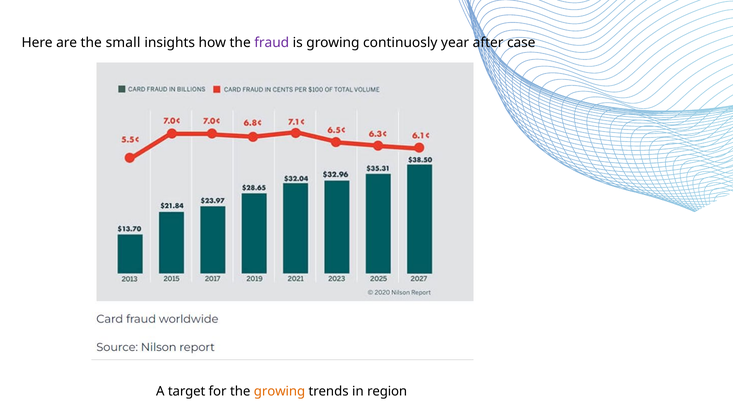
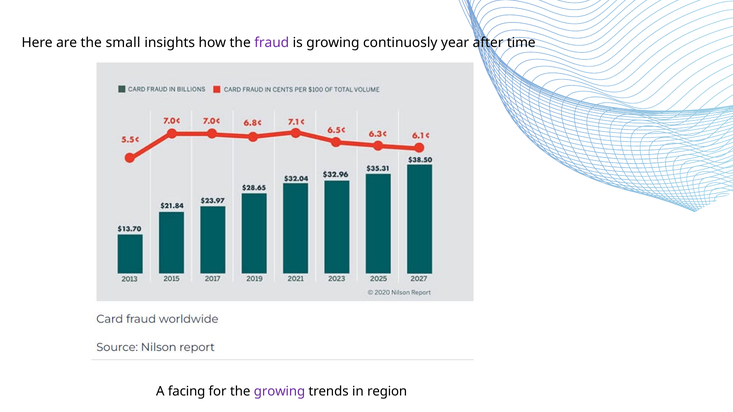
case: case -> time (521, 43)
target: target -> facing (187, 392)
growing colour: orange -> purple (280, 392)
